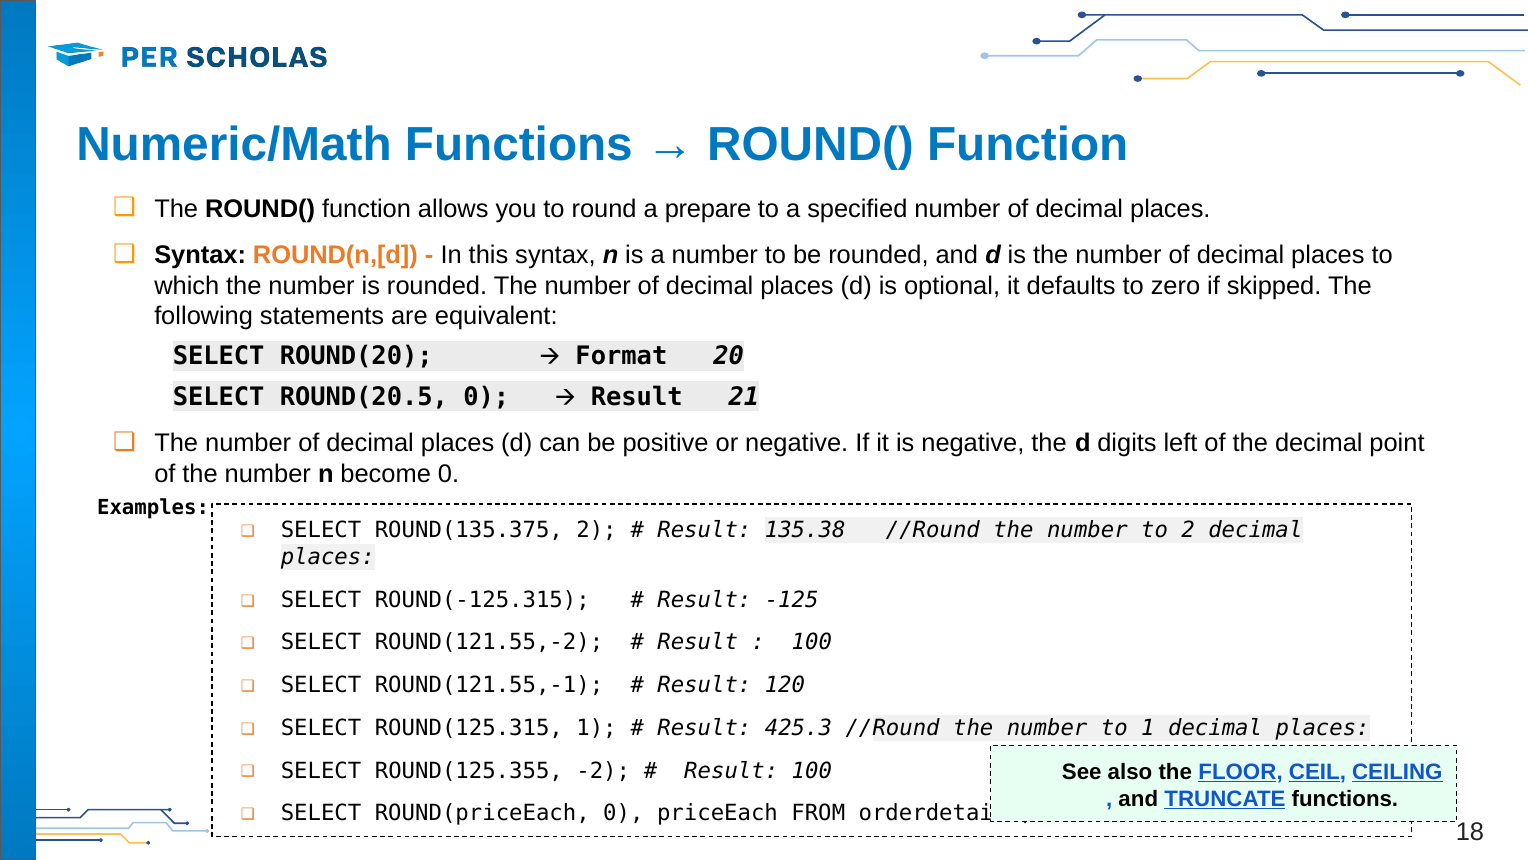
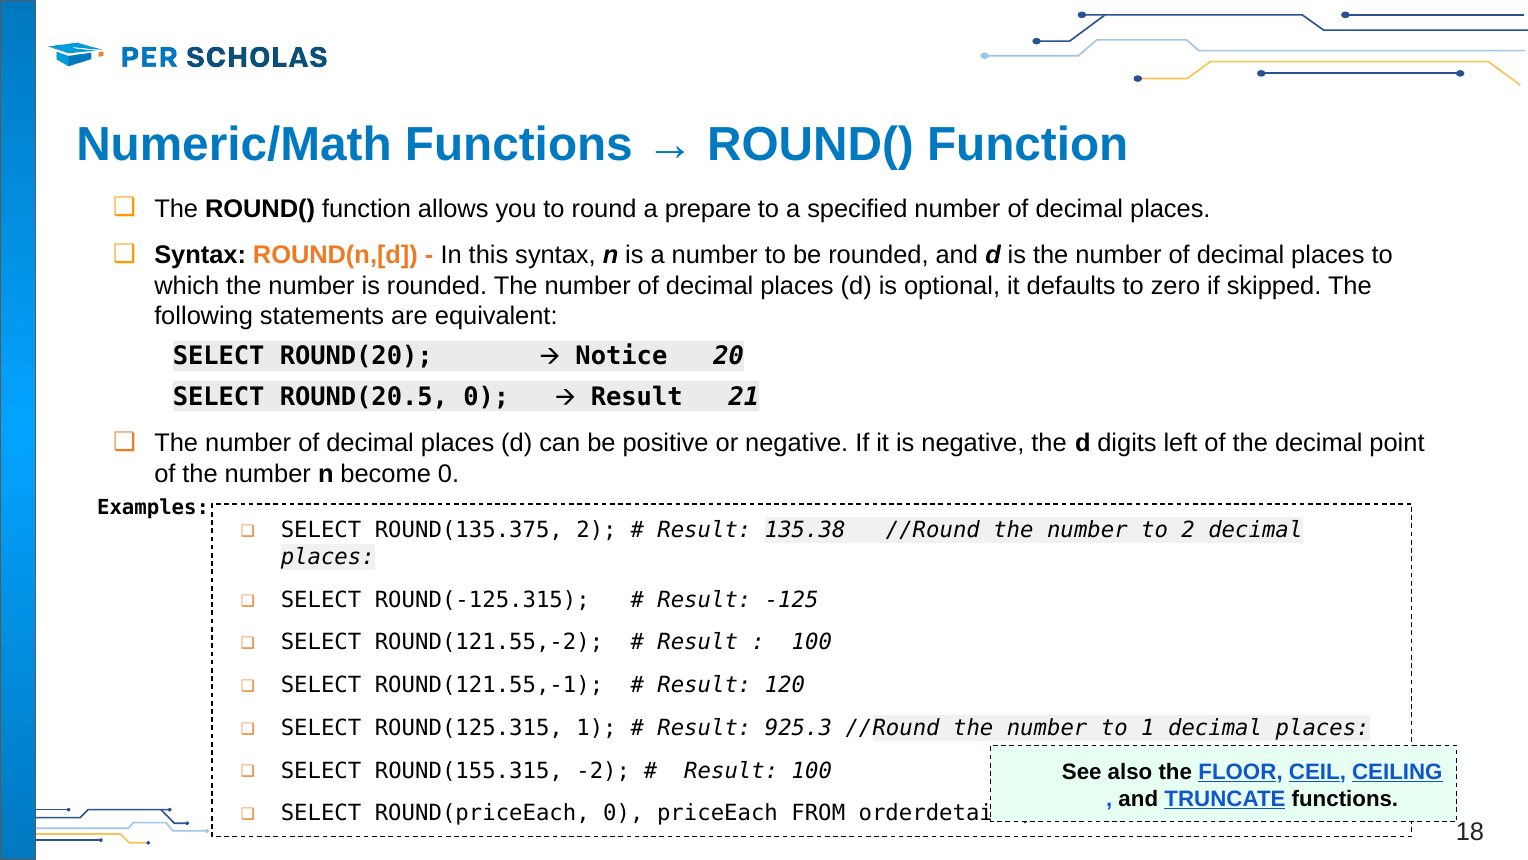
Format: Format -> Notice (621, 356)
425.3: 425.3 -> 925.3 (798, 728)
ROUND(125.355: ROUND(125.355 -> ROUND(155.315 (469, 770)
